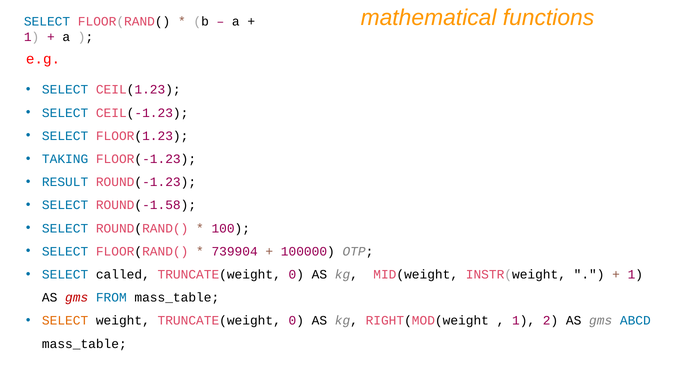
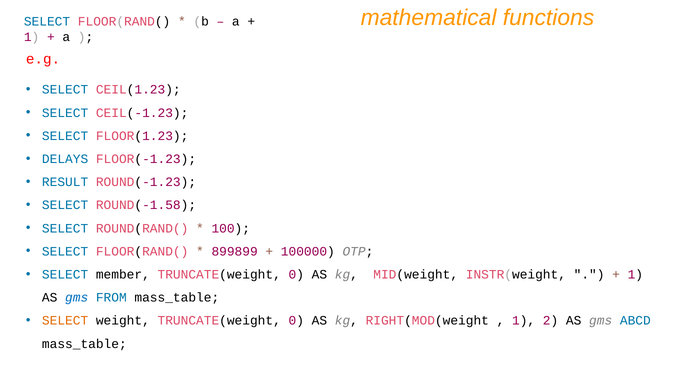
TAKING: TAKING -> DELAYS (65, 159)
739904: 739904 -> 899899 (235, 252)
called: called -> member (123, 275)
gms colour: red -> blue (77, 298)
